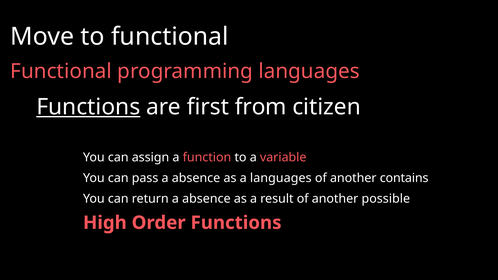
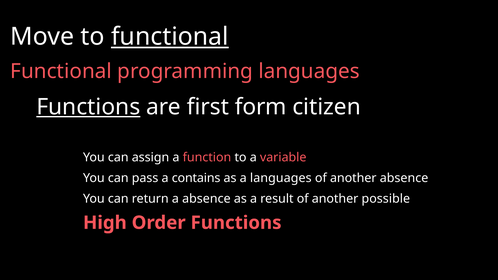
functional underline: none -> present (170, 37)
from: from -> form (261, 107)
pass a absence: absence -> contains (196, 178)
another contains: contains -> absence (404, 178)
